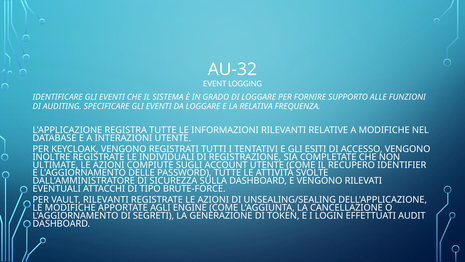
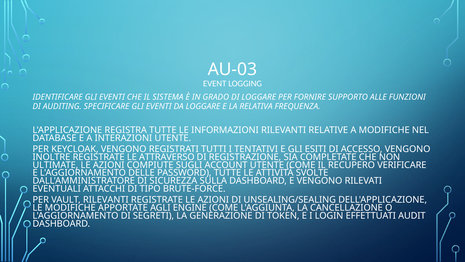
AU-32: AU-32 -> AU-03 (232, 69)
INDIVIDUALI: INDIVIDUALI -> ATTRAVERSO (167, 157)
IDENTIFIER: IDENTIFIER -> VERIFICARE (402, 165)
